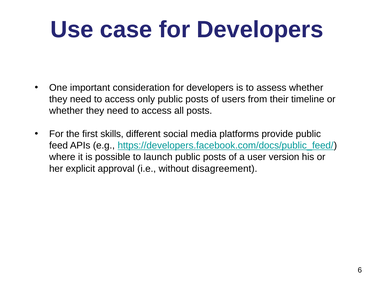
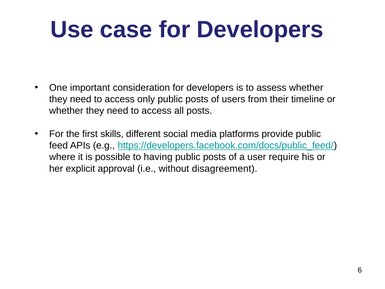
launch: launch -> having (158, 157)
version: version -> require (284, 157)
